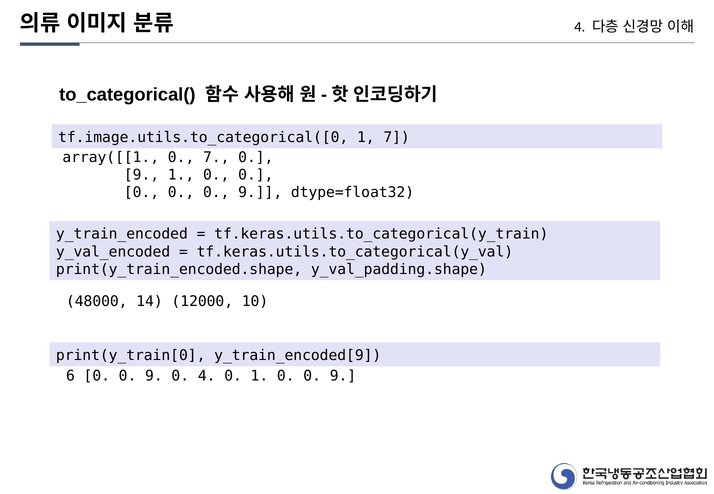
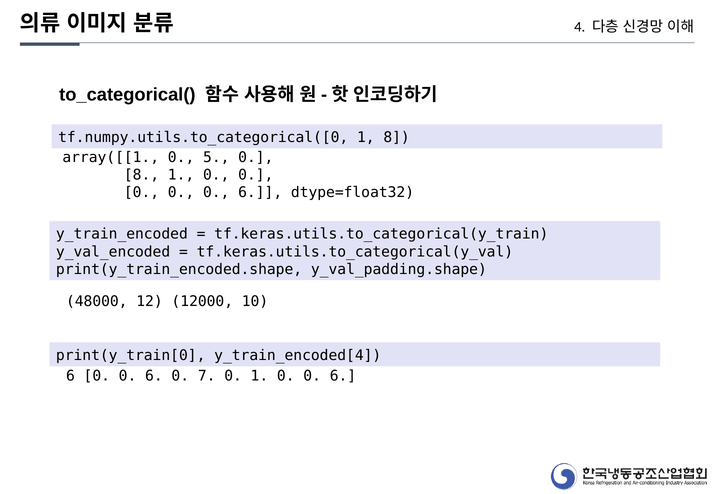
tf.image.utils.to_categorical([0: tf.image.utils.to_categorical([0 -> tf.numpy.utils.to_categorical([0 (203, 137)
1 7: 7 -> 8 (397, 137)
0 7: 7 -> 5 (216, 157)
9: 9 -> 8 (142, 175)
0 0 0 9: 9 -> 6 (260, 193)
14: 14 -> 12 (150, 302)
y_train_encoded[9: y_train_encoded[9 -> y_train_encoded[4 (298, 356)
6 0 0 9: 9 -> 6 (154, 376)
0 4: 4 -> 7 (207, 376)
1 0 0 9: 9 -> 6 (343, 376)
